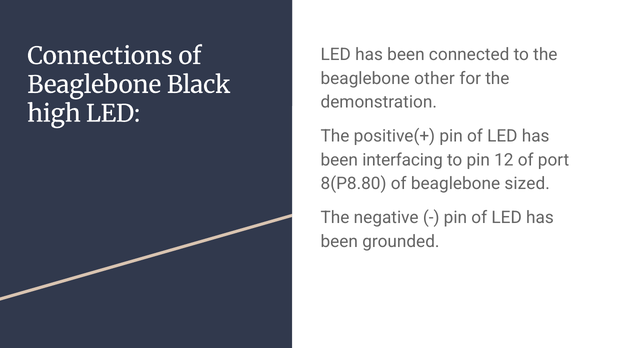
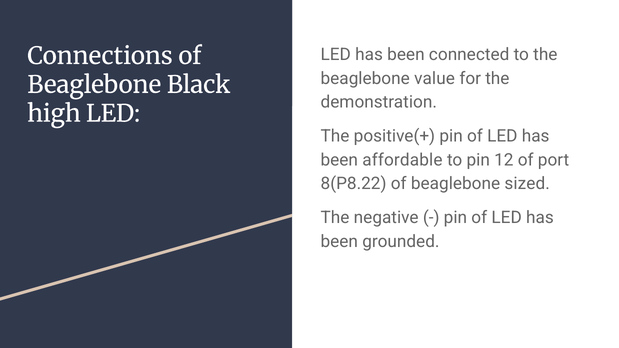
other: other -> value (435, 78)
interfacing: interfacing -> affordable (402, 160)
8(P8.80: 8(P8.80 -> 8(P8.22 (354, 184)
